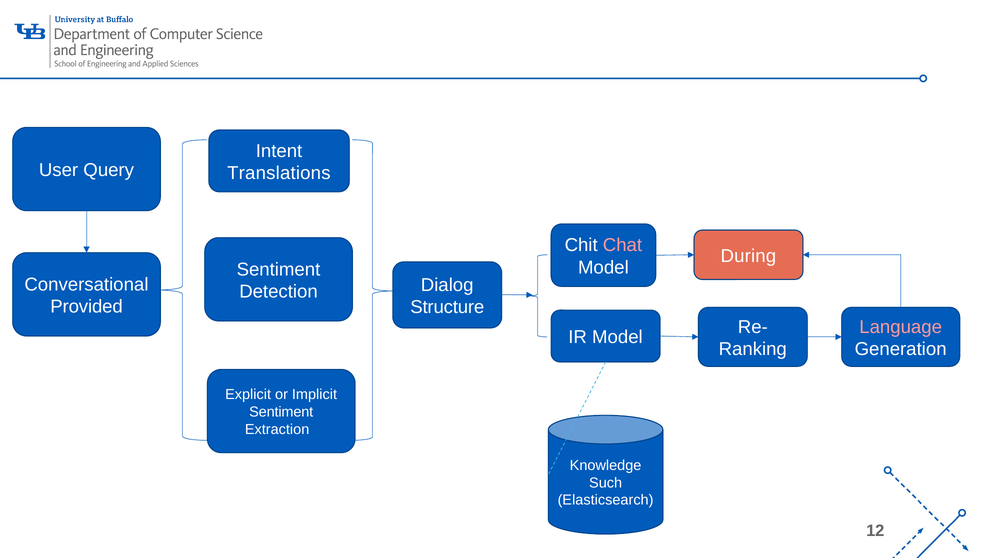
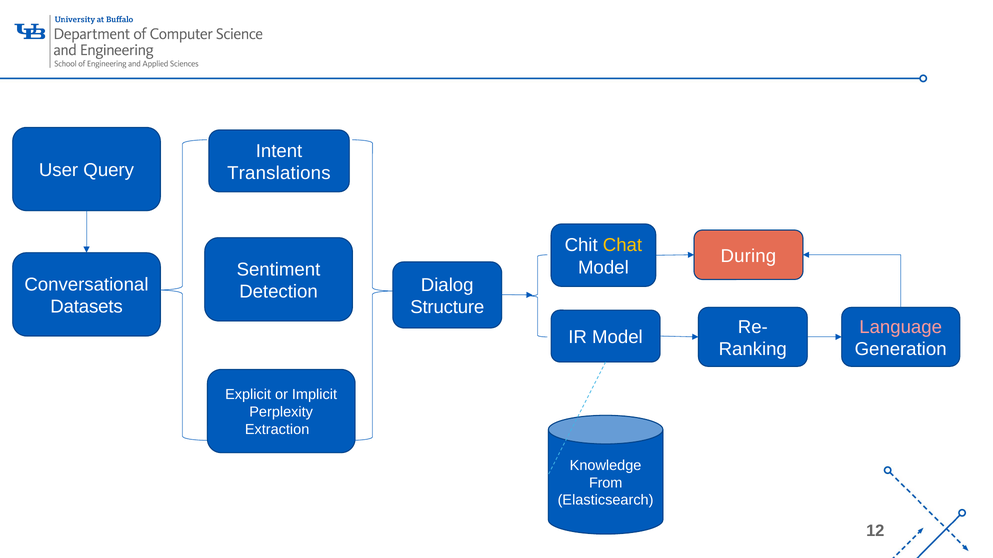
Chat colour: pink -> yellow (622, 246)
Provided: Provided -> Datasets (87, 307)
Sentiment: Sentiment -> Perplexity (281, 412)
Such: Such -> From (606, 483)
